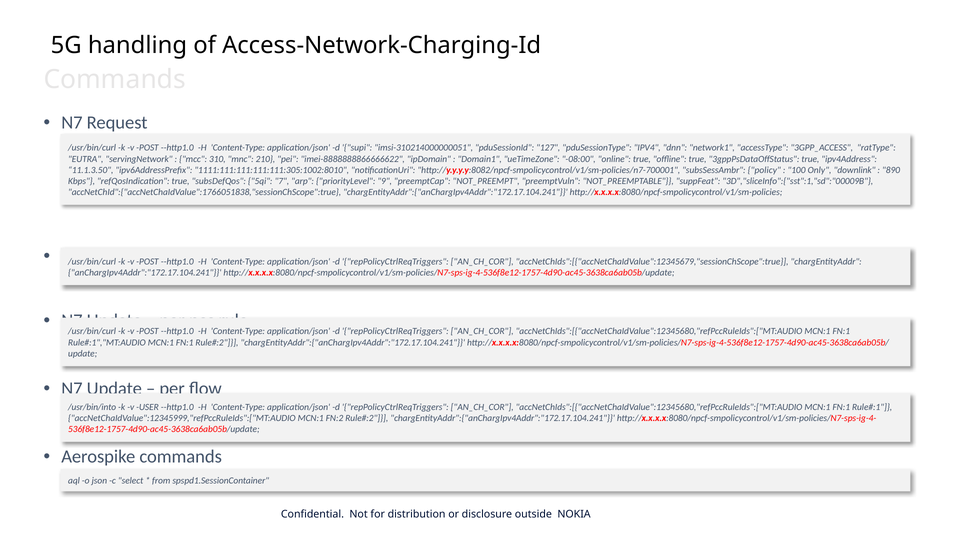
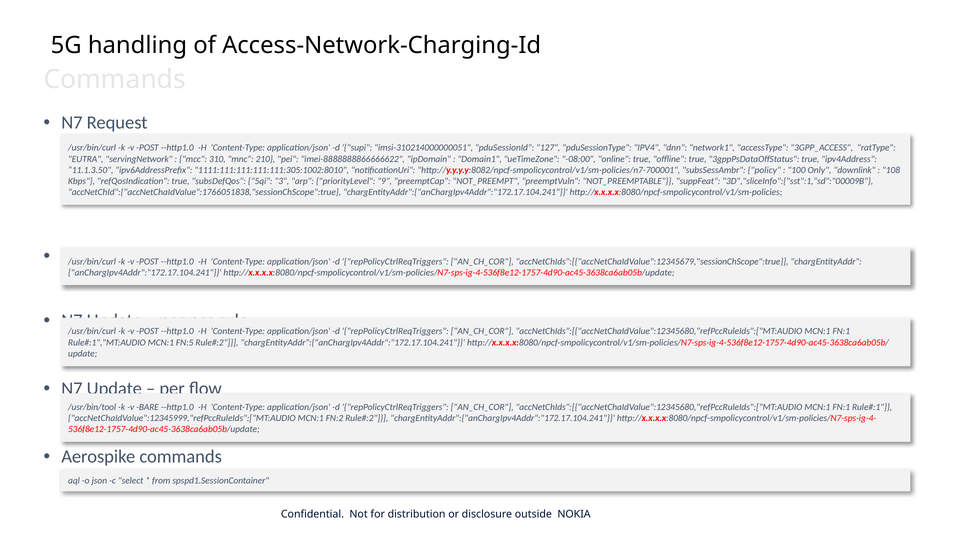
890: 890 -> 108 (891, 170)
7: 7 -> 3 (282, 181)
FN:1: FN:1 -> FN:5 (185, 342)
/usr/bin/into: /usr/bin/into -> /usr/bin/tool (92, 407)
USER: USER -> BARE (148, 407)
